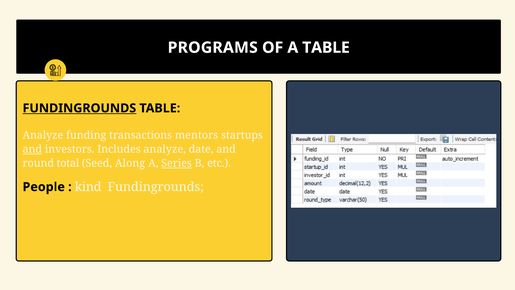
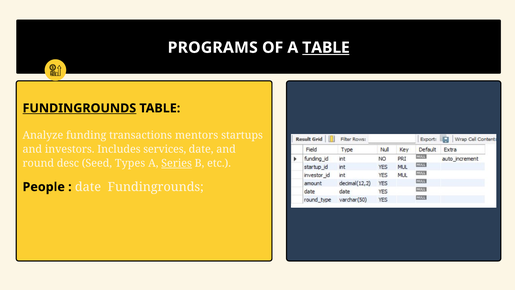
TABLE underline: none -> present (326, 48)
and underline: present -> none (32, 149)
Includes analyze: analyze -> services (165, 149)
total: total -> desc (68, 163)
Along: Along -> Types (130, 163)
kind: kind -> date (88, 187)
